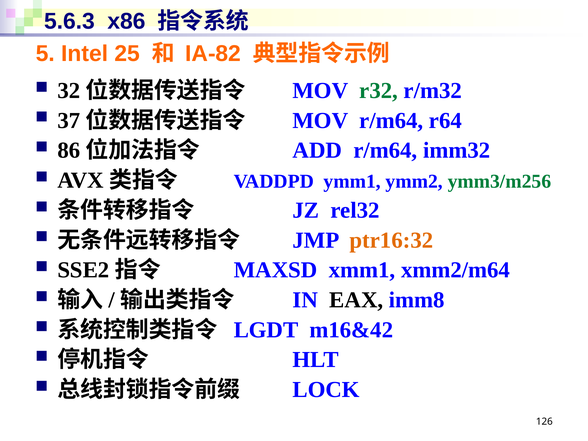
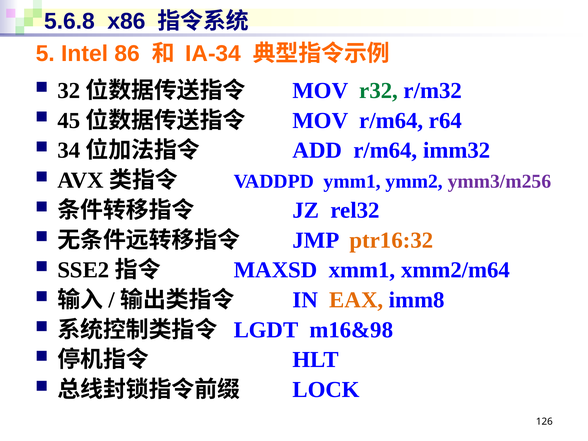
5.6.3: 5.6.3 -> 5.6.8 (69, 21)
25: 25 -> 86 (127, 54)
IA-82: IA-82 -> IA-34 (213, 54)
37: 37 -> 45 (69, 120)
86: 86 -> 34 (69, 150)
ymm3/m256 colour: green -> purple (499, 181)
EAX colour: black -> orange (356, 300)
m16&42: m16&42 -> m16&98 (351, 330)
